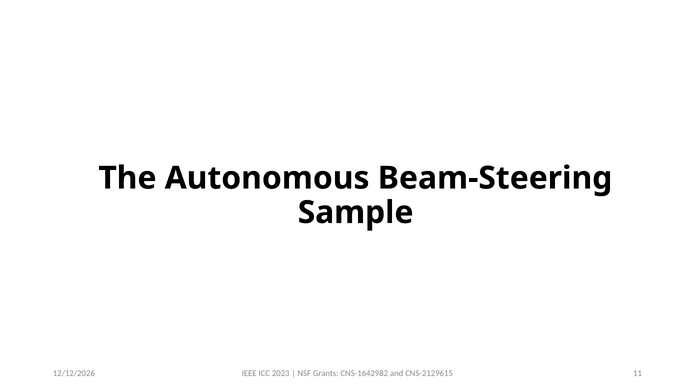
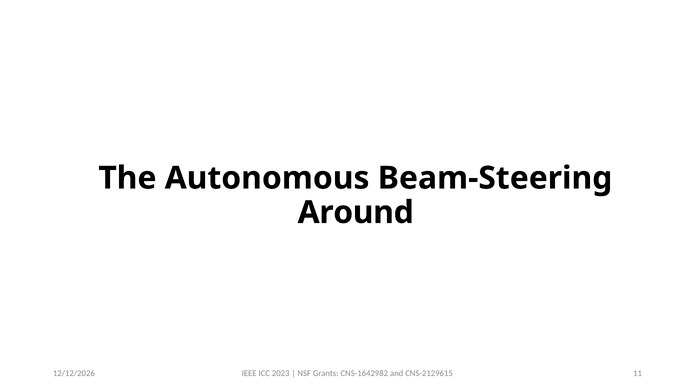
Sample: Sample -> Around (356, 212)
